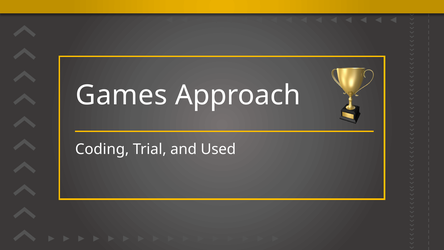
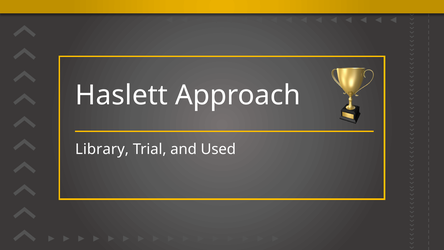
Games: Games -> Haslett (122, 95)
Coding: Coding -> Library (102, 149)
